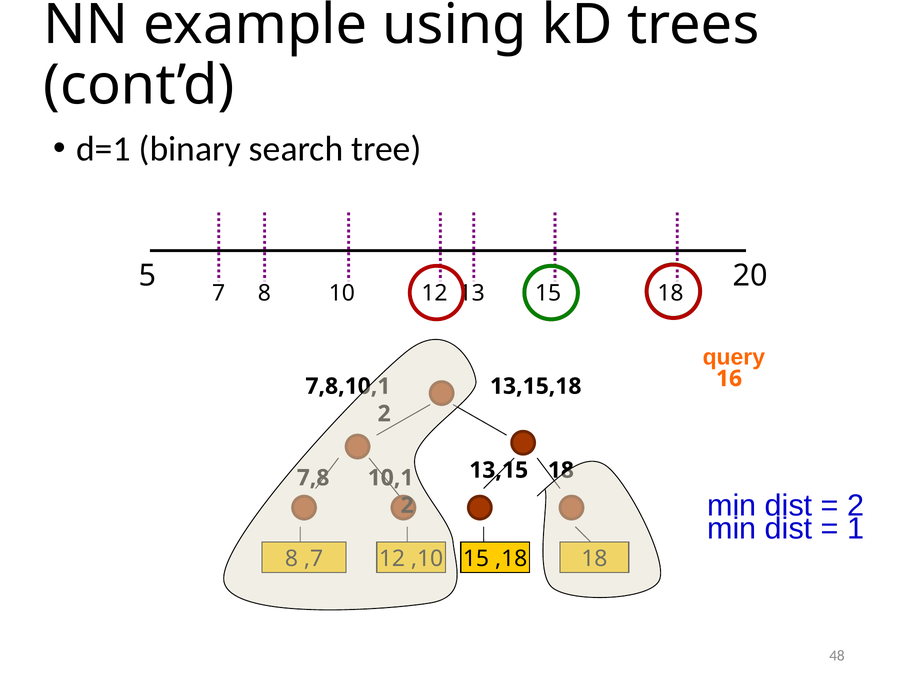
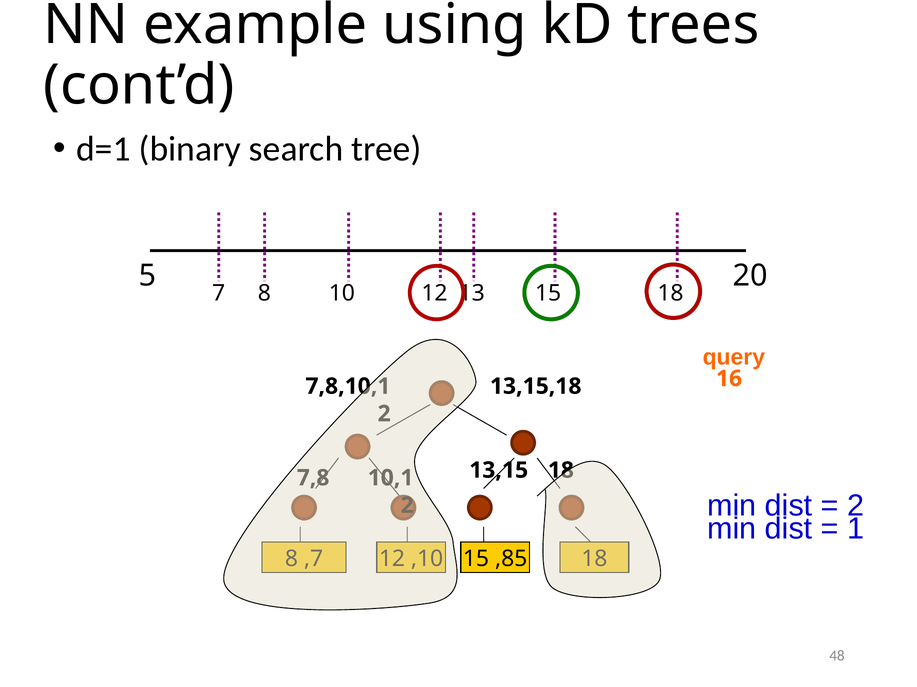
18: 18 -> 85 (514, 559)
